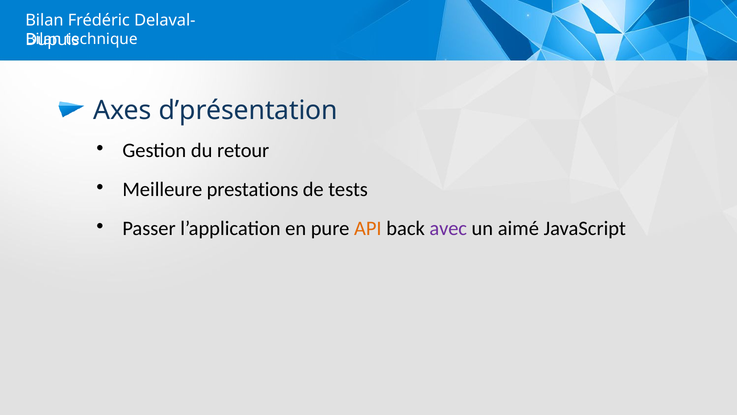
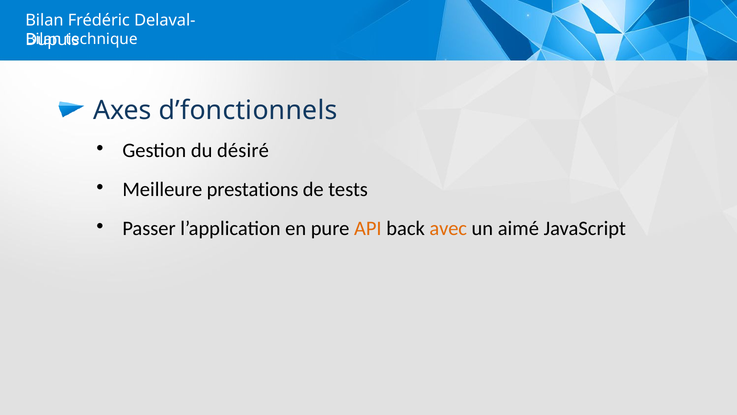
d’présentation: d’présentation -> d’fonctionnels (248, 111)
retour: retour -> désiré (243, 150)
avec colour: purple -> orange (448, 228)
